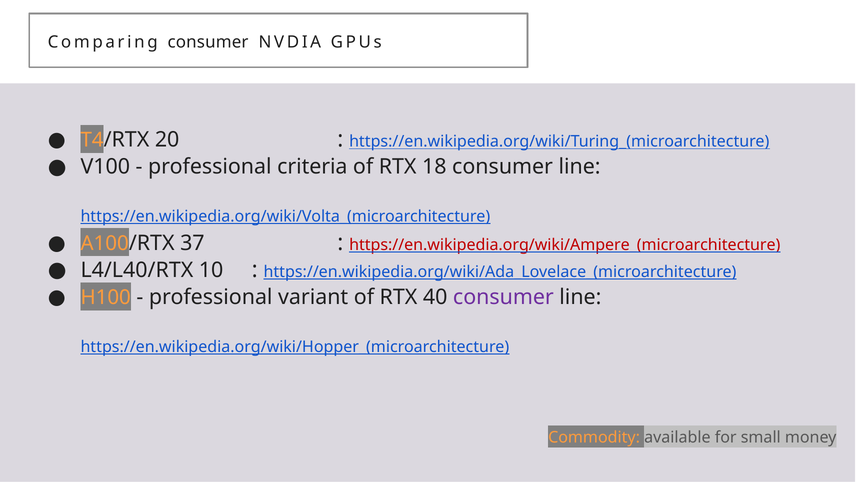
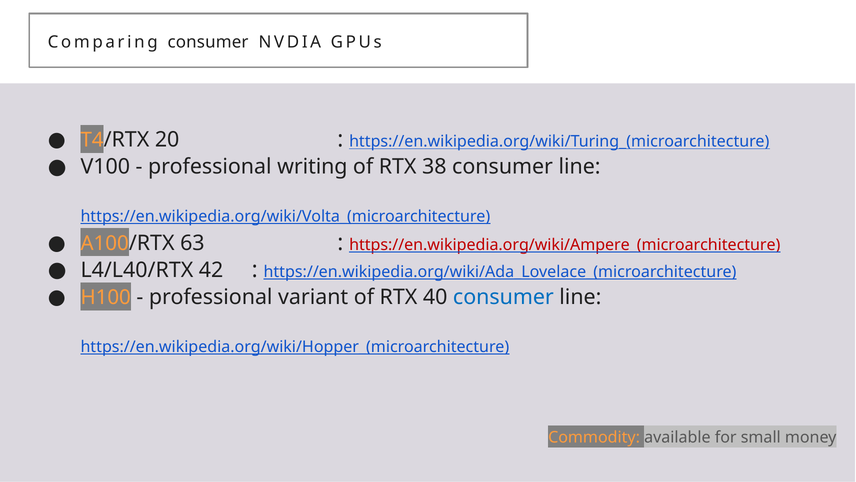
criteria: criteria -> writing (312, 167)
18: 18 -> 38 (434, 167)
37: 37 -> 63 (192, 243)
10: 10 -> 42 (211, 270)
consumer colour: purple -> blue (503, 297)
